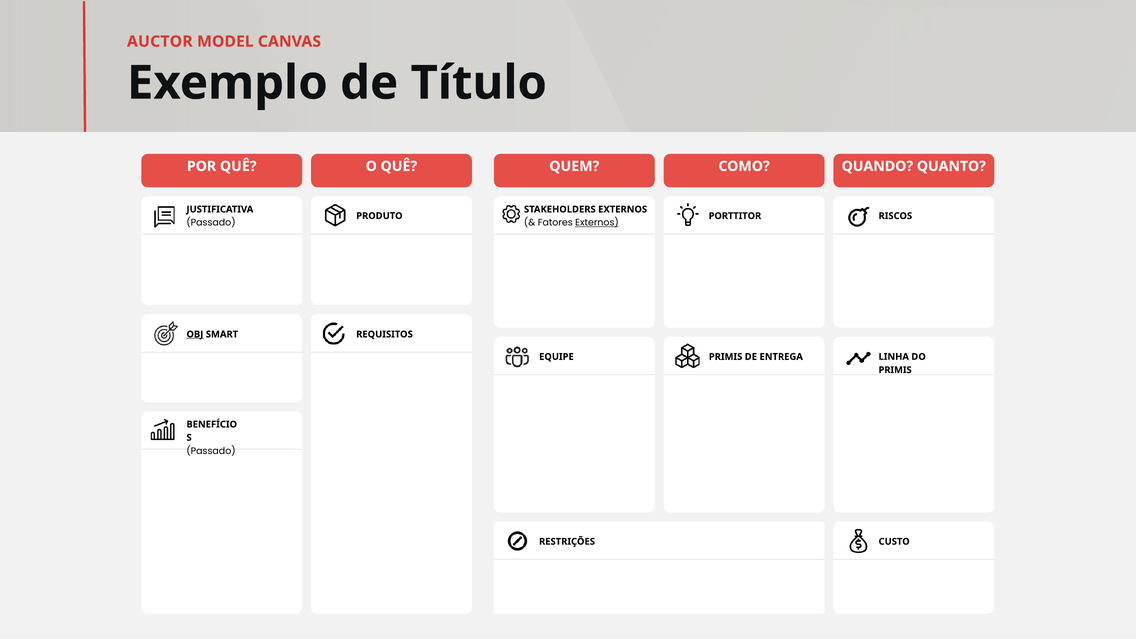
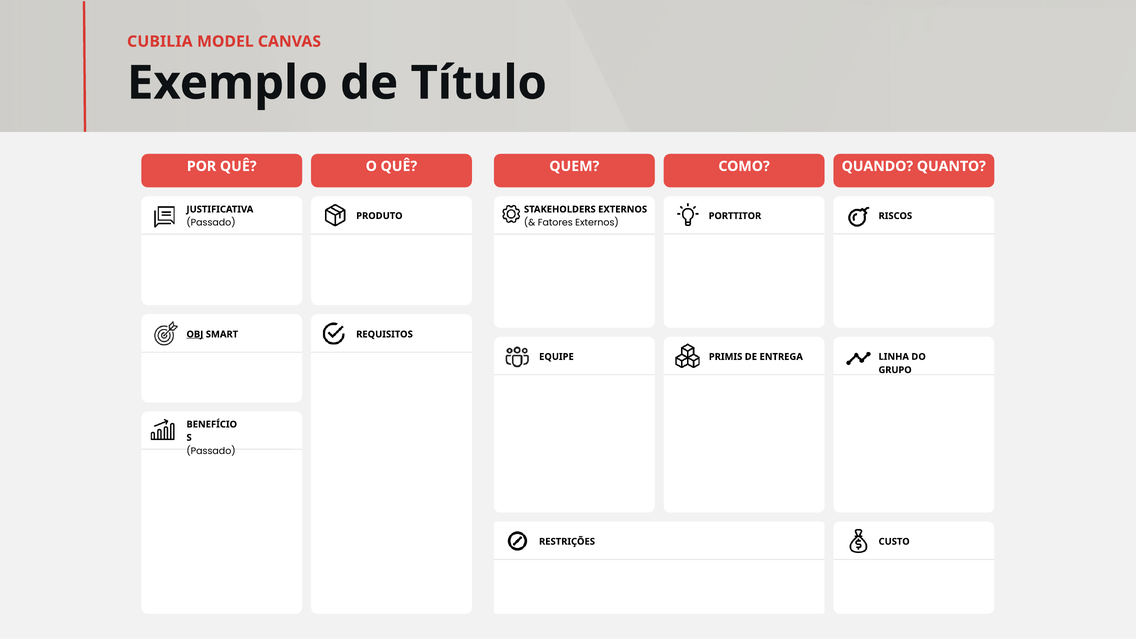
AUCTOR: AUCTOR -> CUBILIA (160, 42)
Externos underline: present -> none (597, 223)
PRIMIS: PRIMIS -> GRUPO (895, 370)
